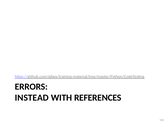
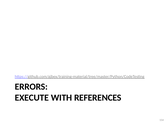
INSTEAD: INSTEAD -> EXECUTE (32, 98)
